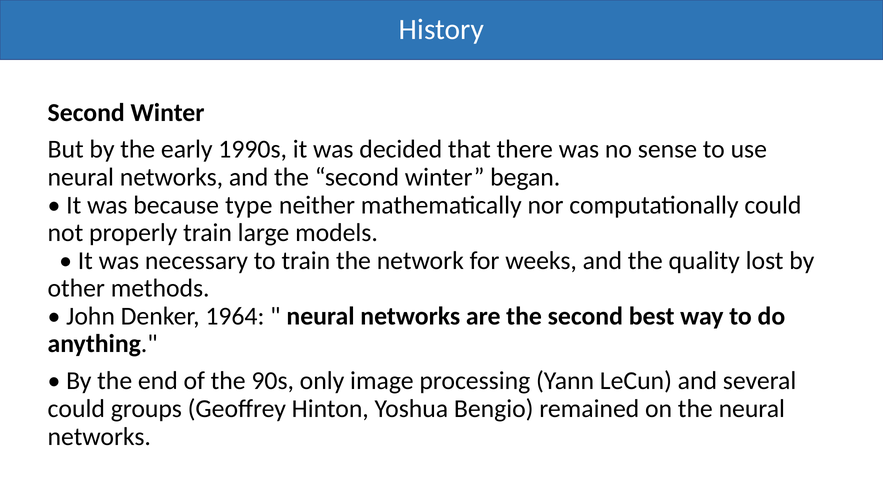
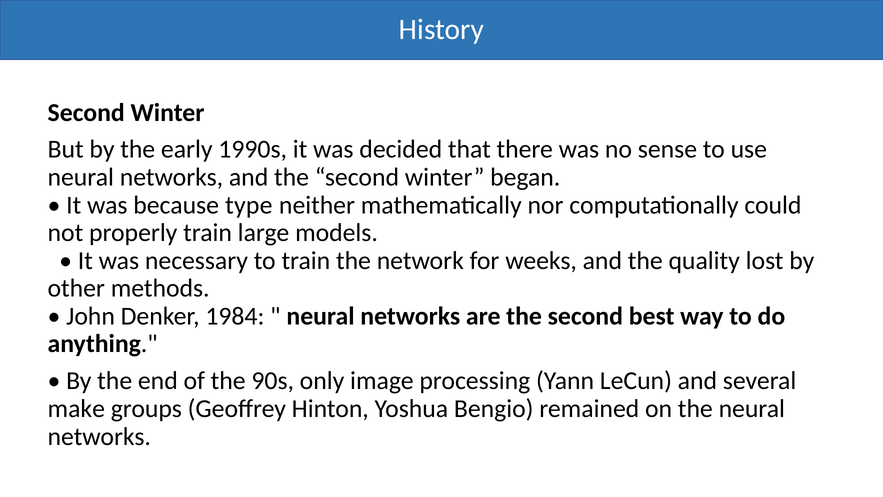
1964: 1964 -> 1984 (235, 316)
could: could -> make (76, 409)
